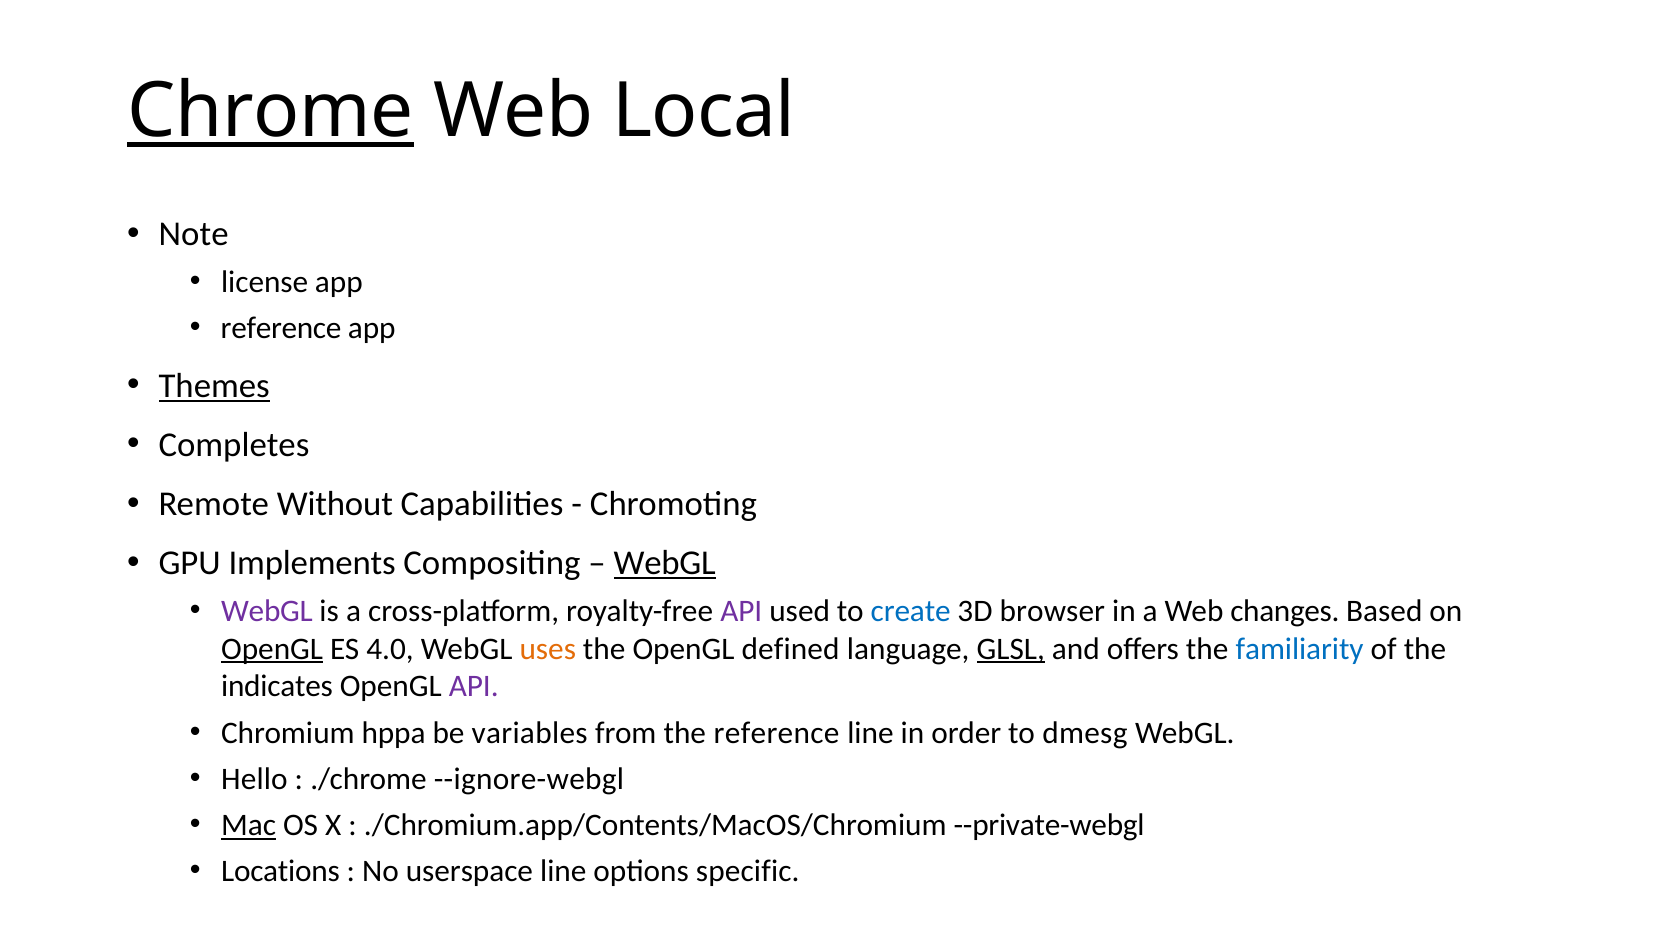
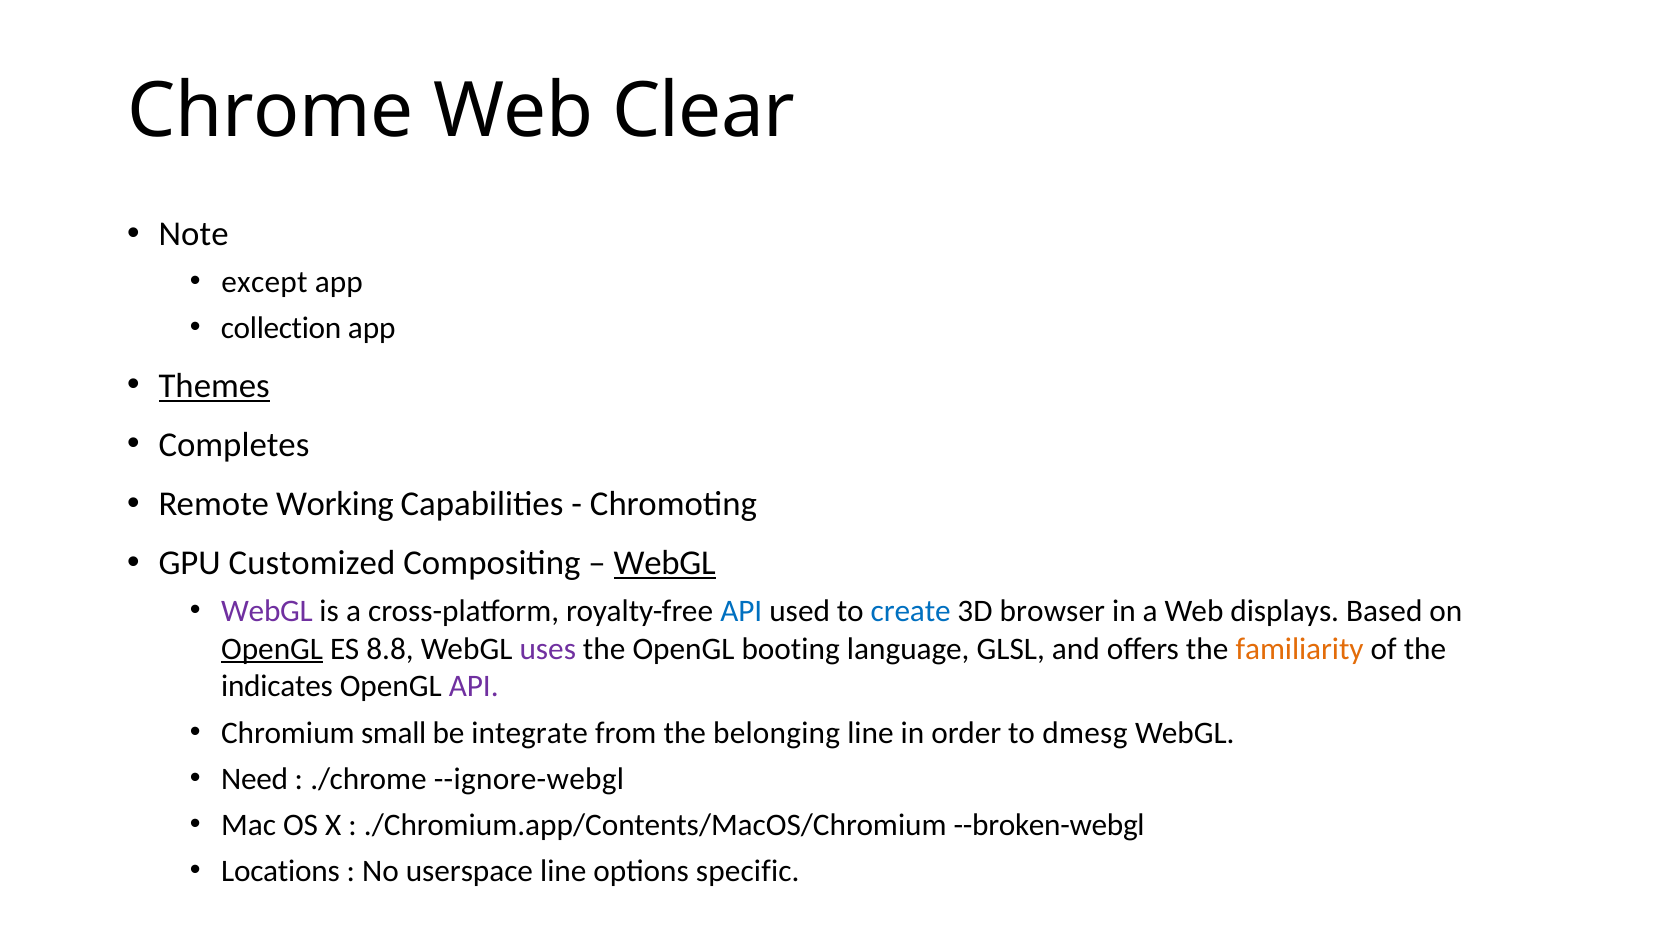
Chrome underline: present -> none (271, 111)
Local: Local -> Clear (704, 111)
license: license -> except (264, 282)
reference: reference -> collection (281, 328)
Without: Without -> Working (335, 504)
Implements: Implements -> Customized (312, 563)
API colour: purple -> blue (741, 611)
changes: changes -> displays (1285, 611)
4.0: 4.0 -> 8.8 (390, 649)
uses colour: orange -> purple (548, 649)
defined: defined -> booting (791, 649)
GLSL underline: present -> none (1011, 649)
familiarity colour: blue -> orange (1300, 649)
hppa: hppa -> small (394, 733)
variables: variables -> integrate (530, 733)
the reference: reference -> belonging (777, 733)
Hello: Hello -> Need (255, 779)
Mac underline: present -> none (249, 825)
--private-webgl: --private-webgl -> --broken-webgl (1049, 825)
